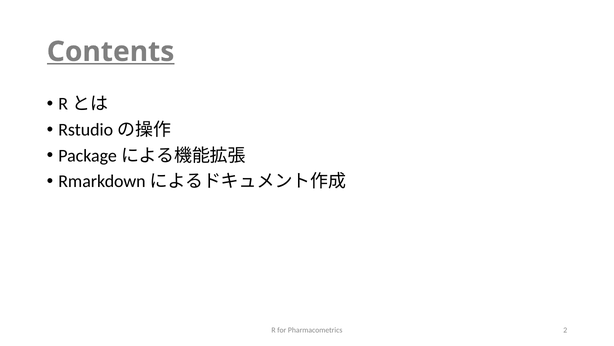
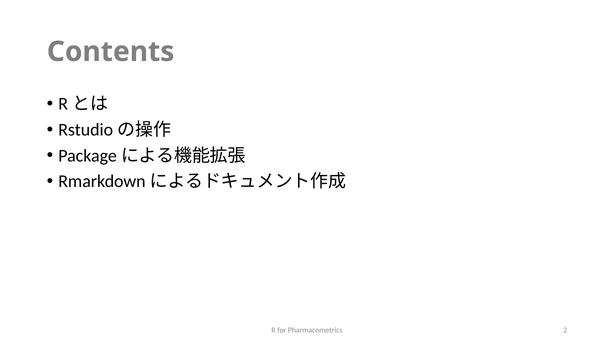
Contents underline: present -> none (111, 52)
